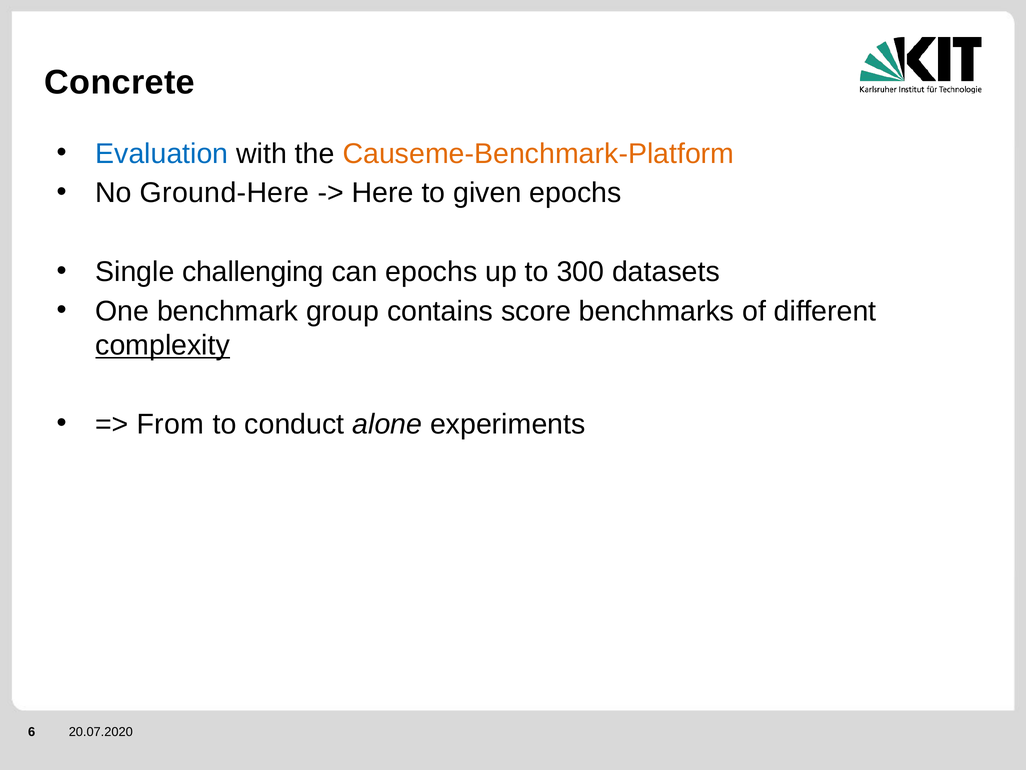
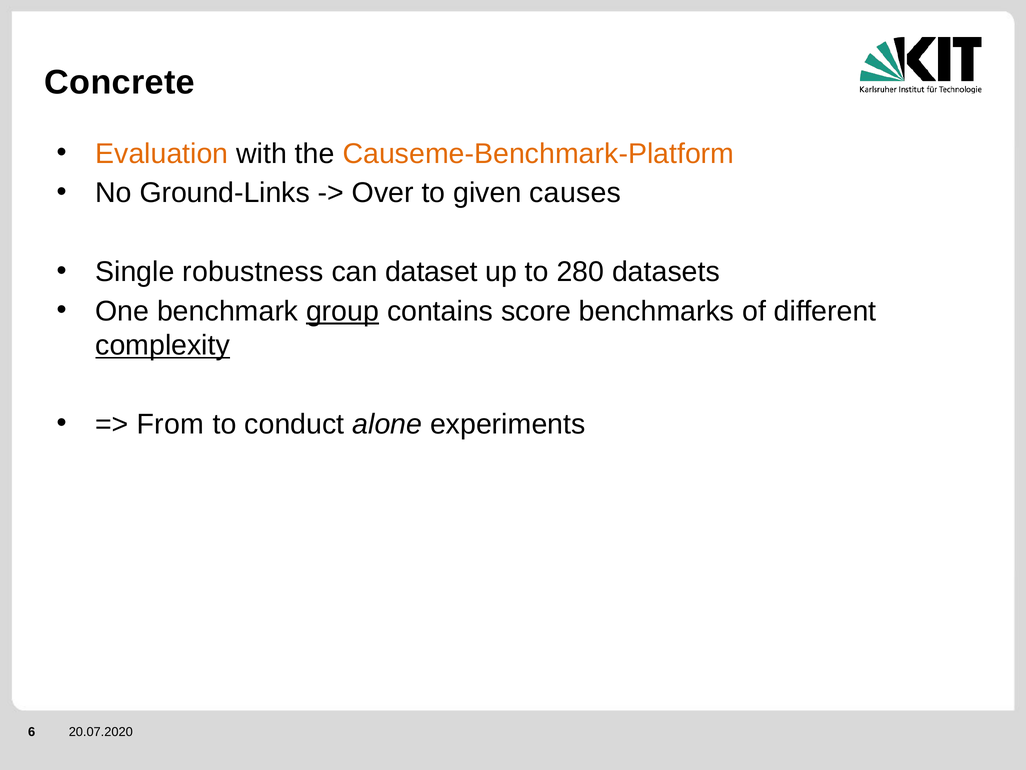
Evaluation colour: blue -> orange (162, 154)
Ground-Here: Ground-Here -> Ground-Links (225, 193)
Here: Here -> Over (383, 193)
given epochs: epochs -> causes (575, 193)
challenging: challenging -> robustness (253, 272)
can epochs: epochs -> dataset (431, 272)
300: 300 -> 280 (580, 272)
group underline: none -> present (343, 311)
